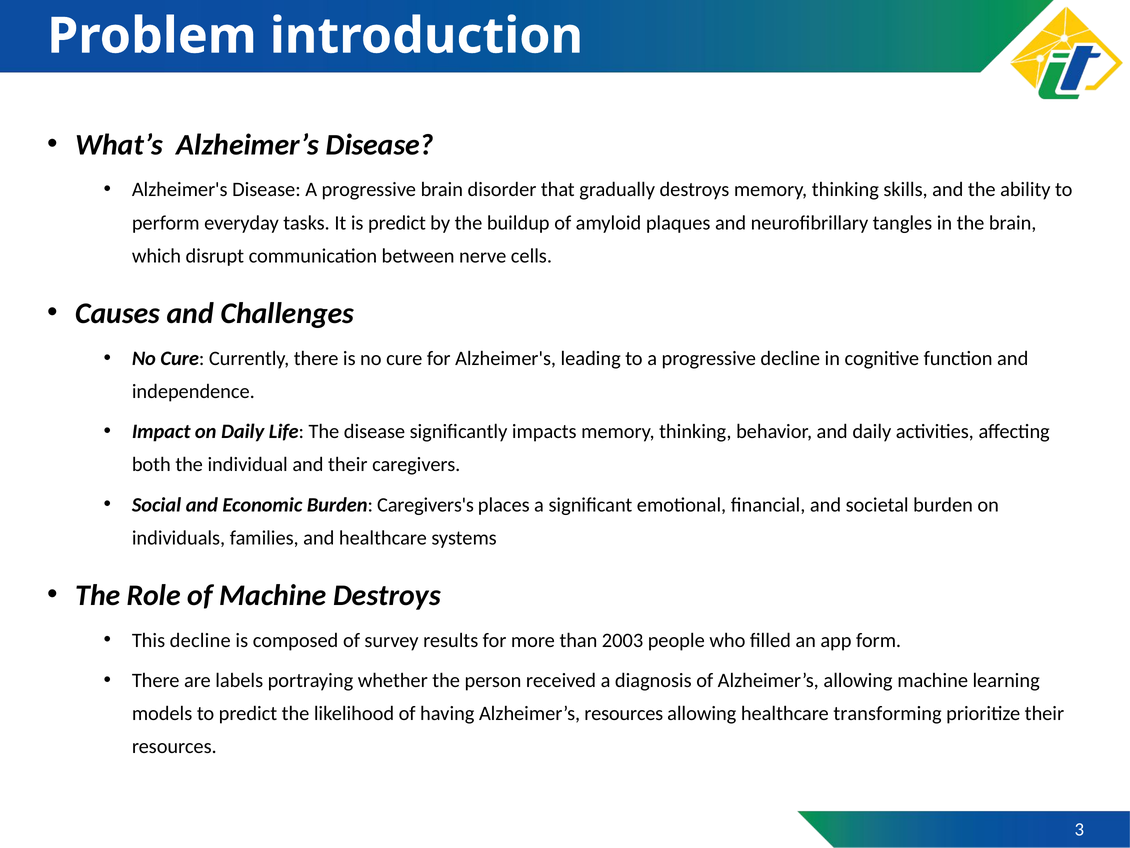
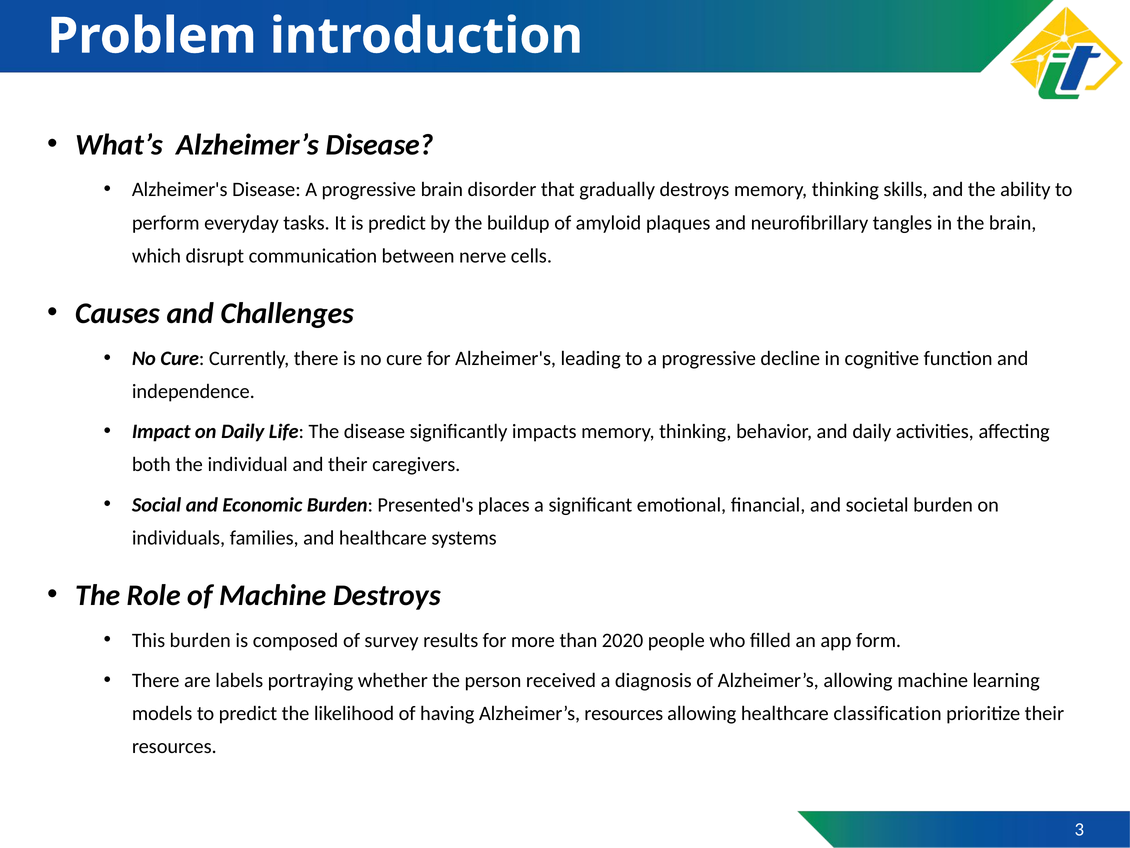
Caregivers's: Caregivers's -> Presented's (425, 504)
This decline: decline -> burden (200, 640)
2003: 2003 -> 2020 (623, 640)
transforming: transforming -> classification (887, 713)
